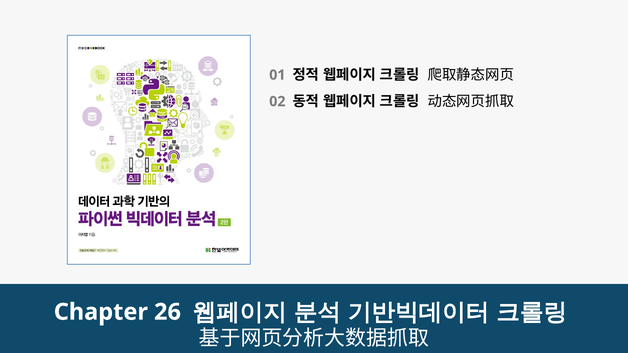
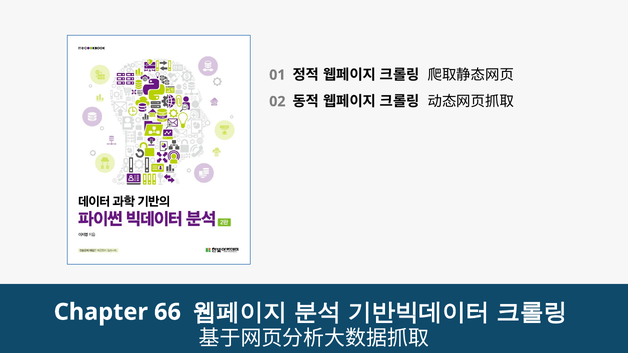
26: 26 -> 66 (168, 312)
